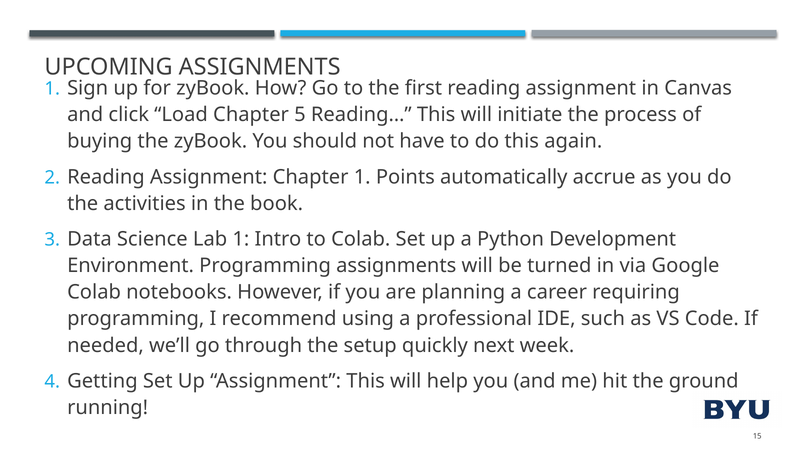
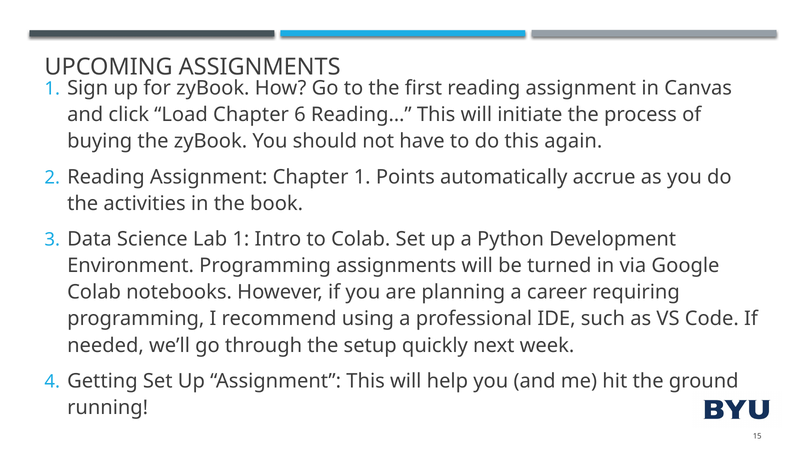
5: 5 -> 6 (300, 115)
